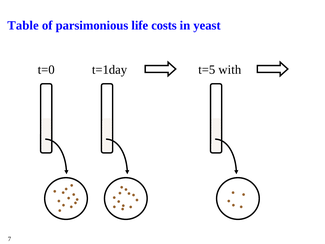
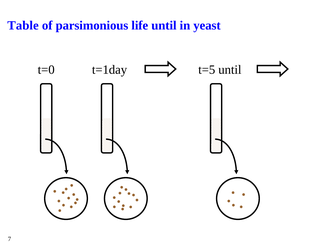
life costs: costs -> until (164, 26)
t=5 with: with -> until (230, 70)
